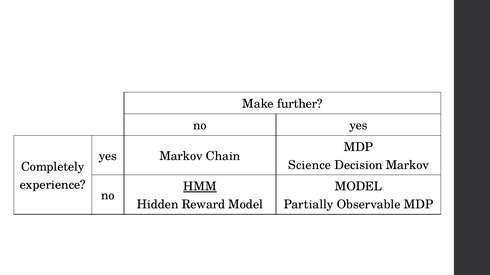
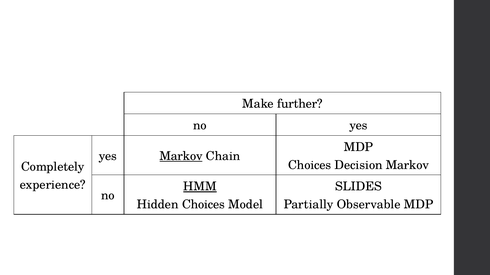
Markov underline: none -> present (181, 156)
Science: Science -> Choices (310, 165)
MODEL: MODEL -> SLIDES (358, 187)
Hidden Reward: Reward -> Choices (204, 205)
